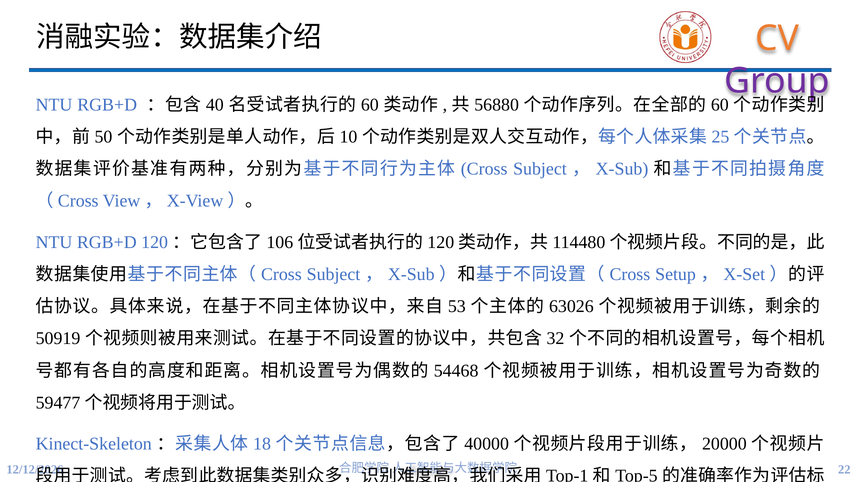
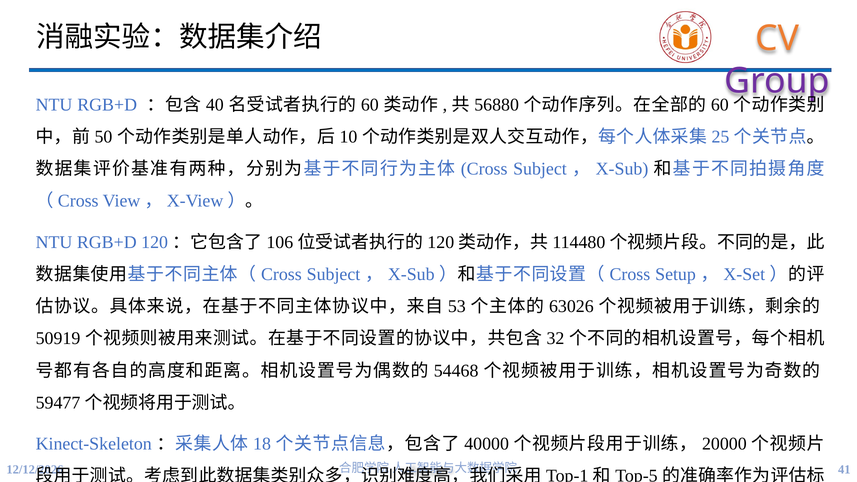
22: 22 -> 41 (844, 470)
